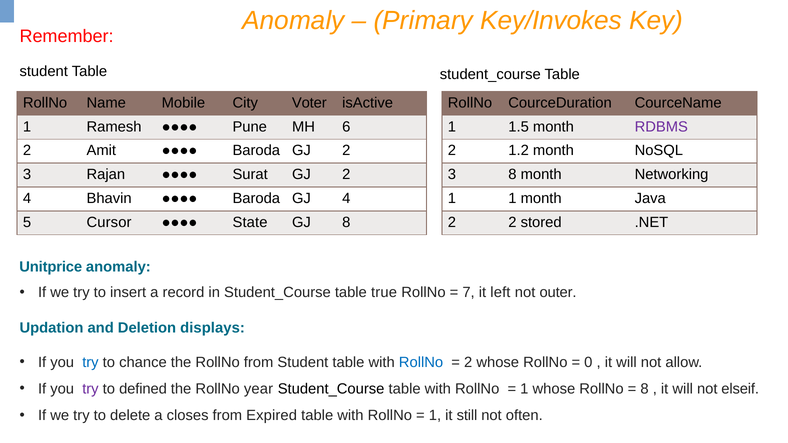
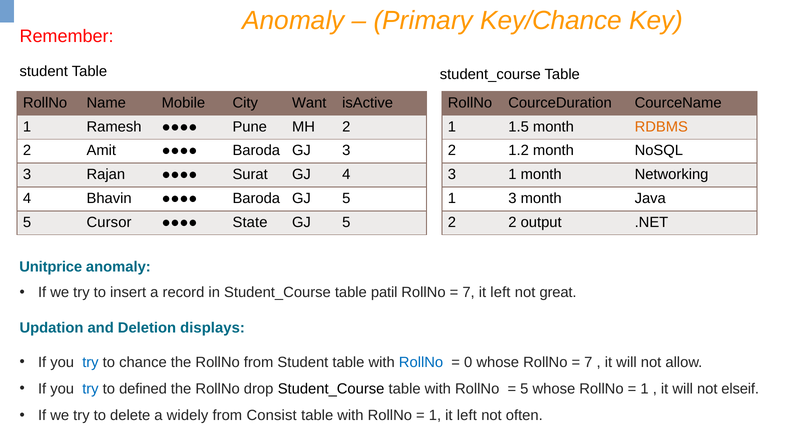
Key/Invokes: Key/Invokes -> Key/Chance (551, 21)
Voter: Voter -> Want (309, 103)
MH 6: 6 -> 2 (346, 127)
RDBMS colour: purple -> orange (661, 127)
Baroda GJ 2: 2 -> 3 (346, 151)
Surat GJ 2: 2 -> 4 (346, 175)
3 8: 8 -> 1 (512, 175)
Baroda GJ 4: 4 -> 5 (346, 199)
1 1: 1 -> 3 (512, 199)
8: 8 -> 5 (346, 222)
stored: stored -> output (541, 223)
true: true -> patil (384, 293)
outer: outer -> great (558, 293)
2: 2 -> 0 (468, 363)
0: 0 -> 7 (588, 363)
try colour: purple -> blue (90, 389)
year: year -> drop (259, 389)
1: 1 -> 5 (524, 389)
8: 8 -> 1 (645, 389)
closes: closes -> widely (188, 416)
Expired: Expired -> Consist (272, 416)
1 it still: still -> left (467, 416)
